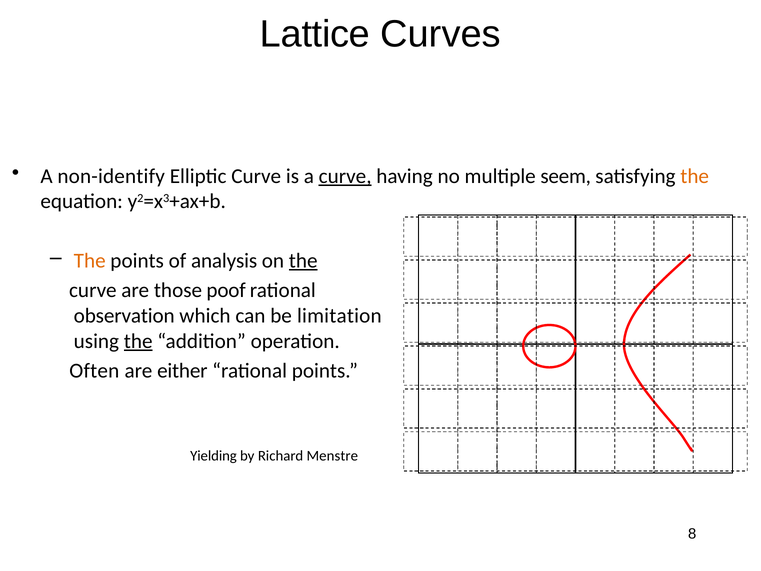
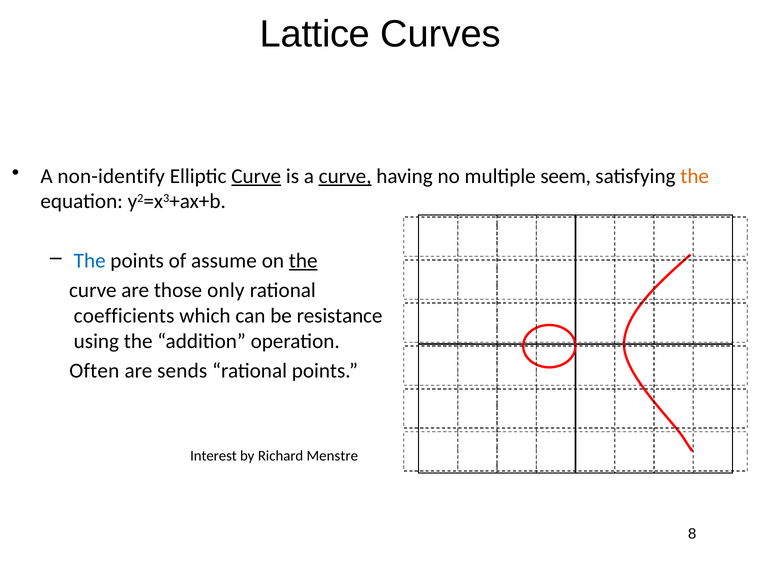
Curve underline: none -> present (256, 176)
The colour: orange -> blue (90, 261)
analysis: analysis -> assume (224, 261)
poof: poof -> only (226, 290)
observation: observation -> coefficients (124, 316)
limitation: limitation -> resistance (340, 316)
the underline: present -> none (138, 341)
either: either -> sends (182, 371)
Yielding: Yielding -> Interest (213, 456)
